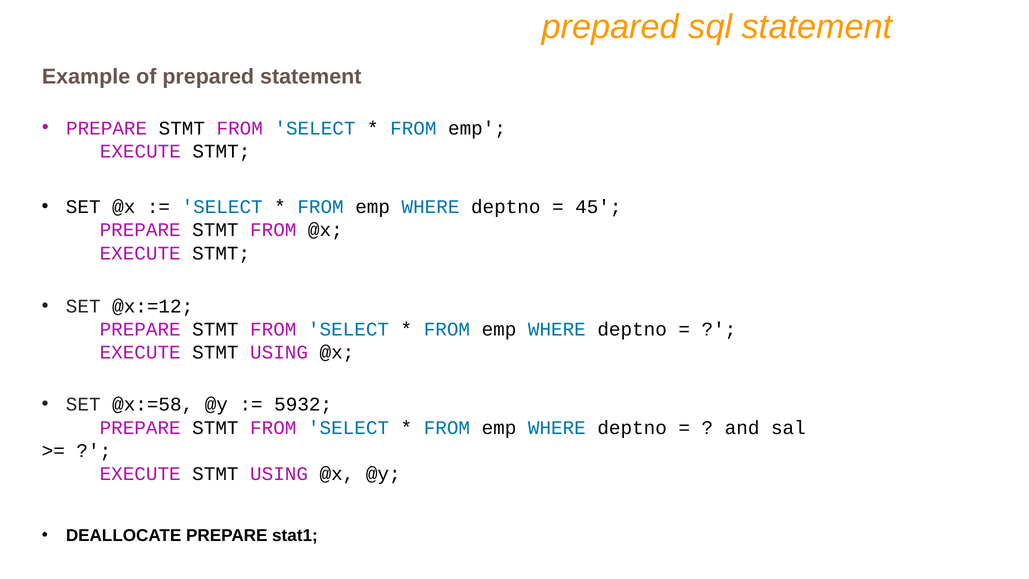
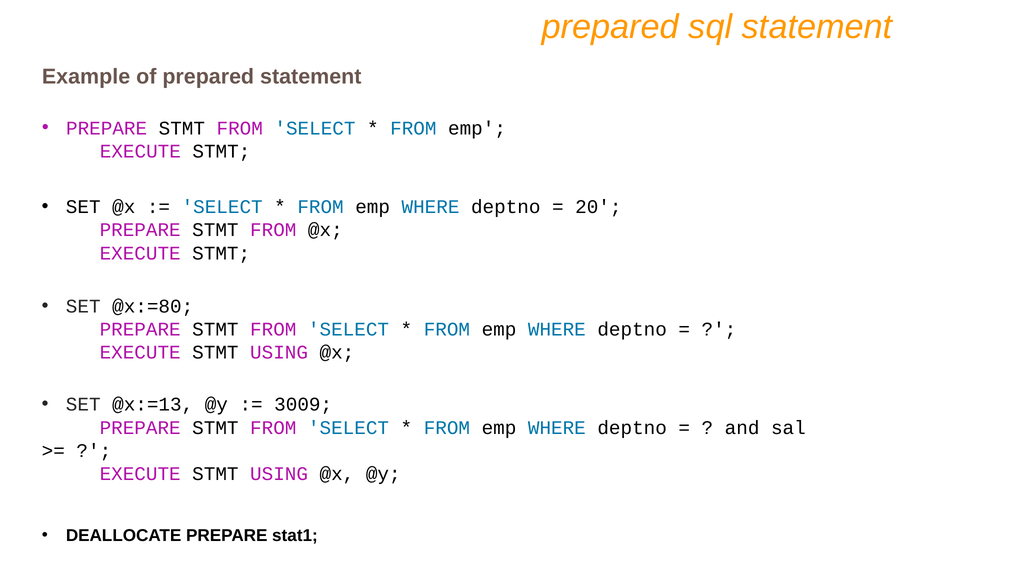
45: 45 -> 20 (598, 207)
@x:=12: @x:=12 -> @x:=80 (153, 306)
@x:=58: @x:=58 -> @x:=13 (153, 404)
5932: 5932 -> 3009 (303, 404)
